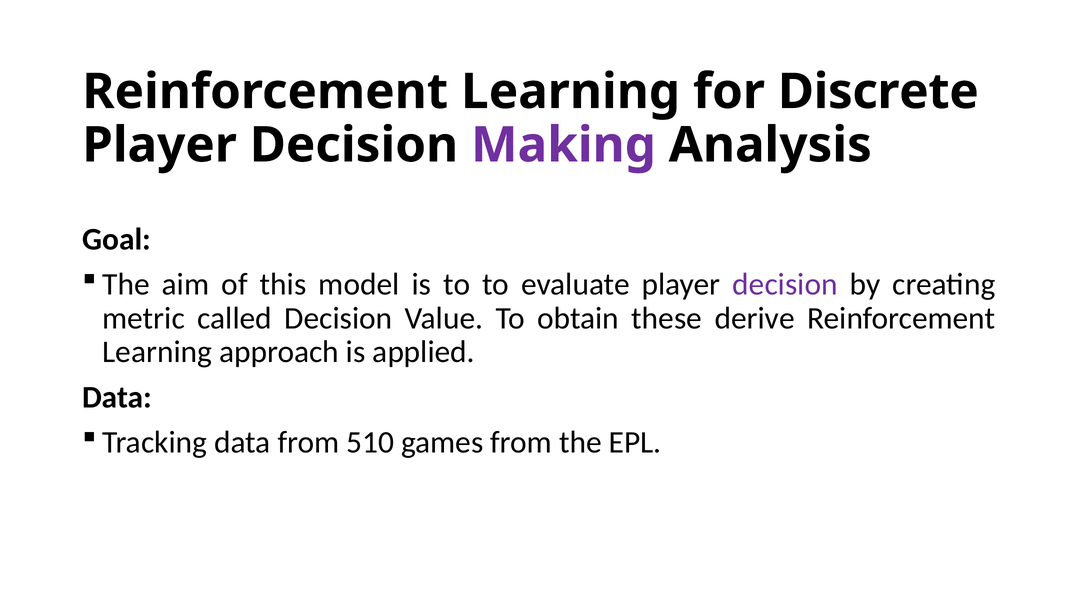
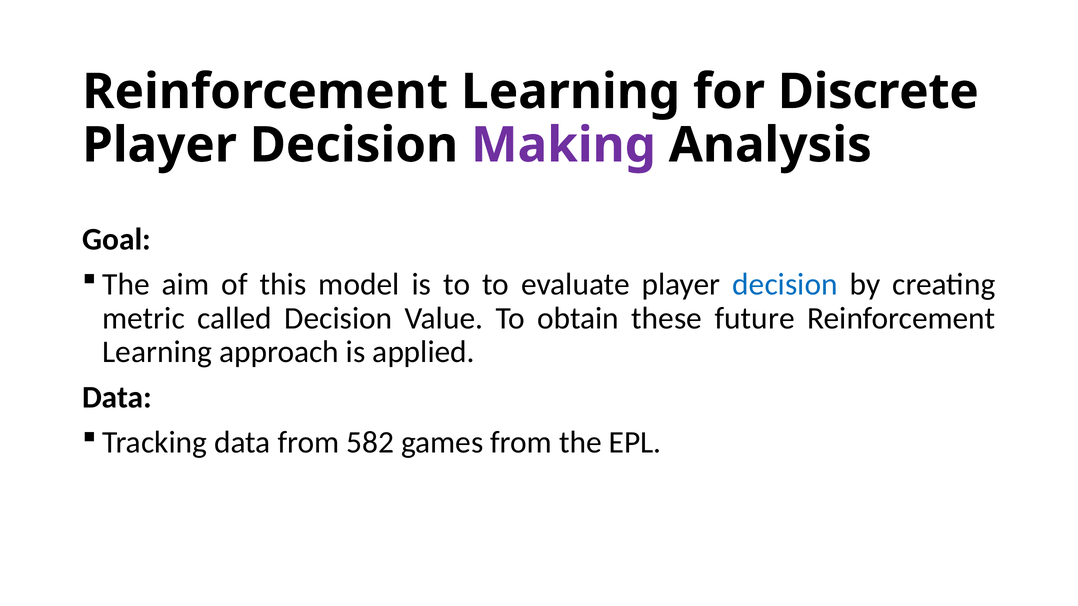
decision colour: purple -> blue (785, 285)
derive: derive -> future (755, 318)
510: 510 -> 582 (370, 443)
